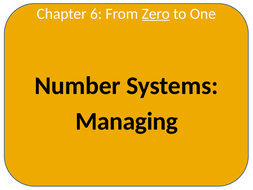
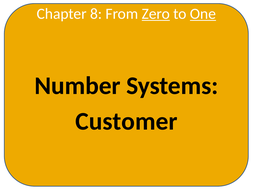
6: 6 -> 8 (96, 14)
One underline: none -> present (203, 14)
Managing: Managing -> Customer (126, 121)
